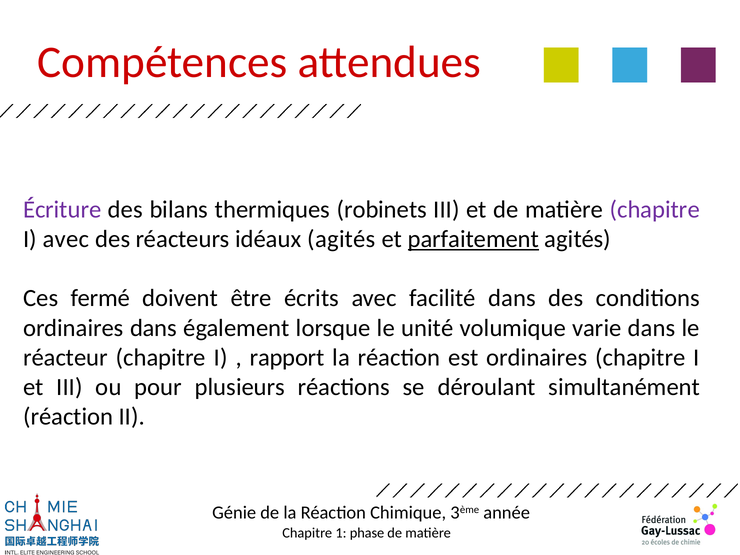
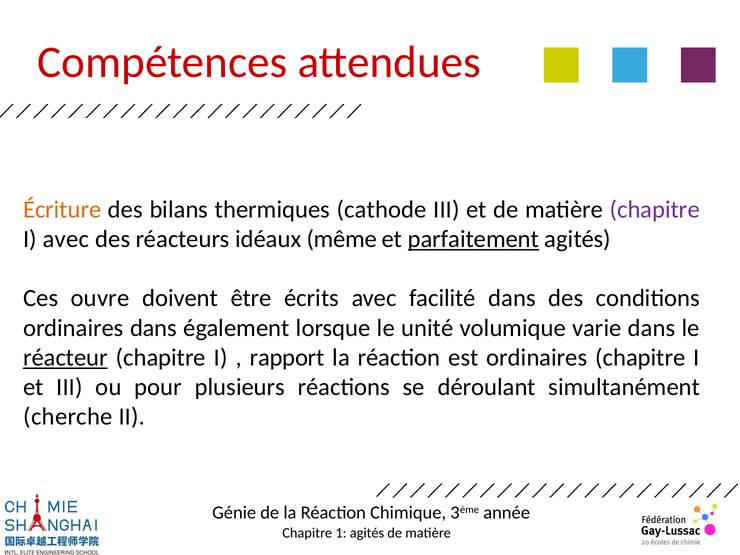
Écriture colour: purple -> orange (62, 210)
robinets: robinets -> cathode (382, 210)
idéaux agités: agités -> même (342, 239)
fermé: fermé -> ouvre (100, 298)
réacteur underline: none -> present (65, 358)
réaction: réaction -> cherche (68, 417)
phase: phase -> agités (367, 533)
